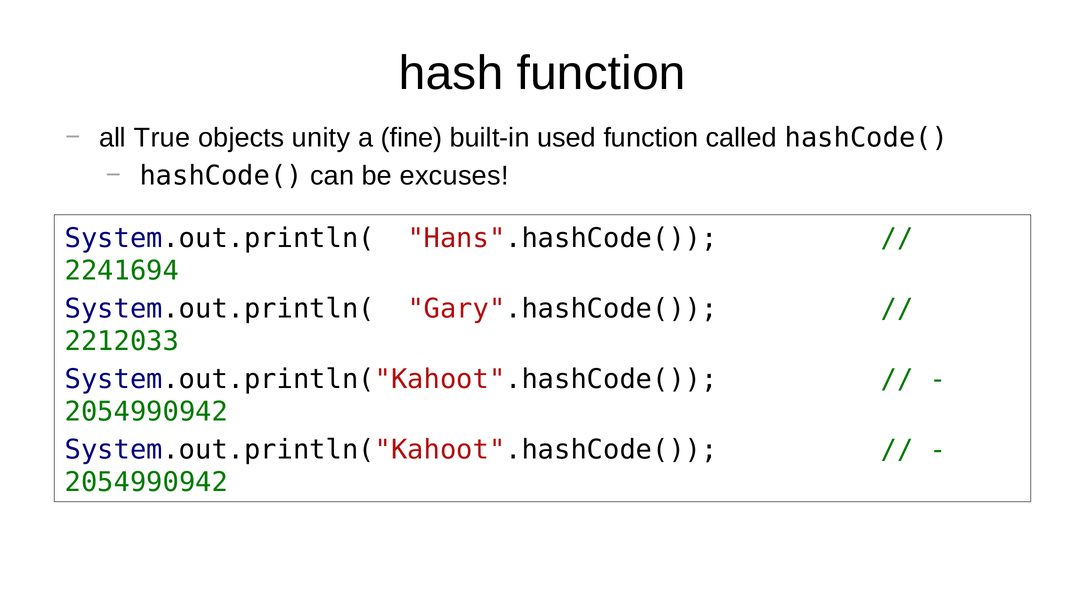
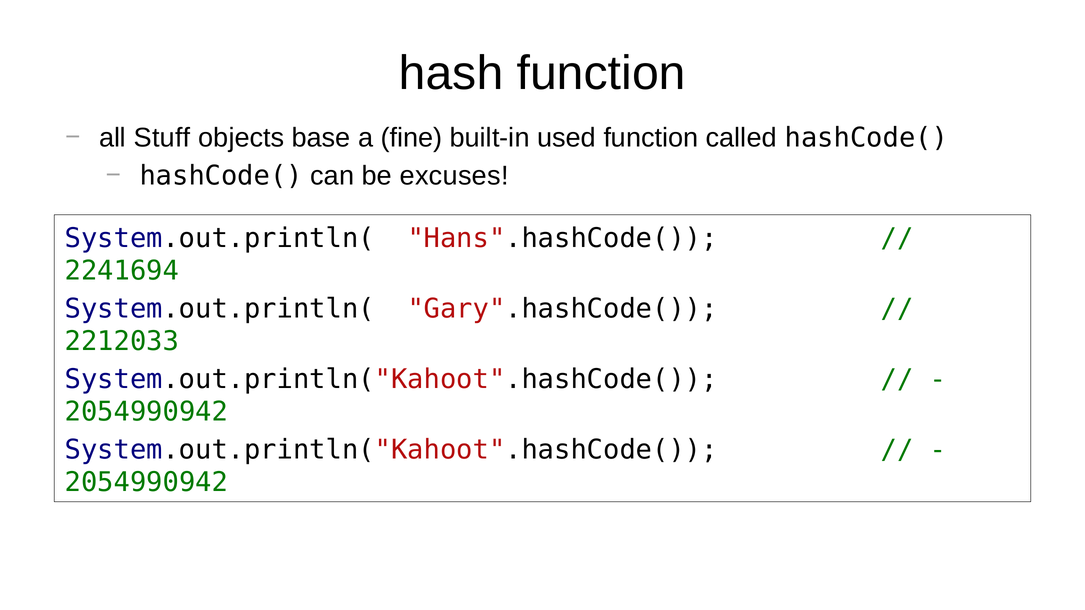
True: True -> Stuff (162, 138)
unity: unity -> base (321, 138)
